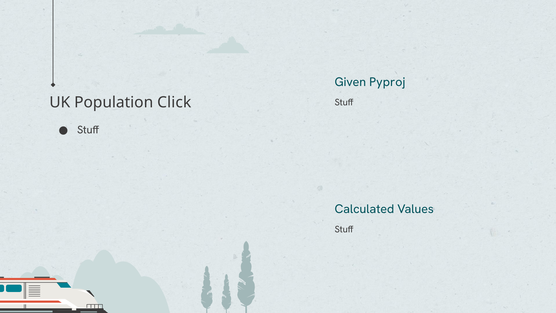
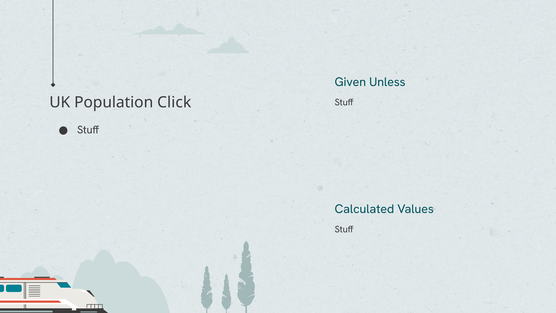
Pyproj: Pyproj -> Unless (387, 82)
